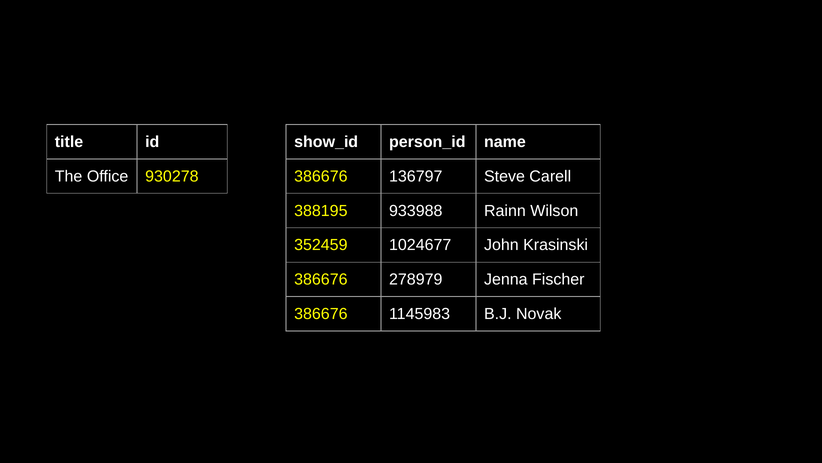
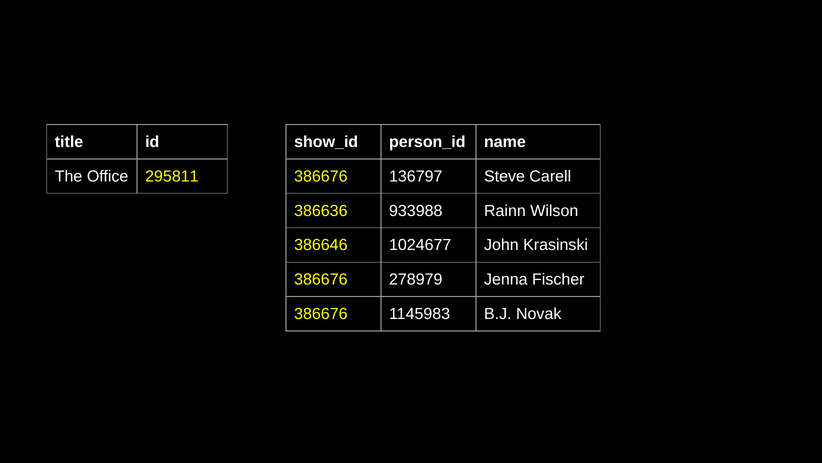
930278: 930278 -> 295811 (172, 176)
388195: 388195 -> 386636 (321, 211)
352459: 352459 -> 386646 (321, 245)
